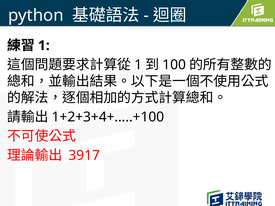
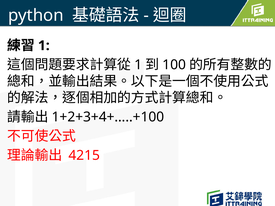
3917: 3917 -> 4215 (84, 156)
